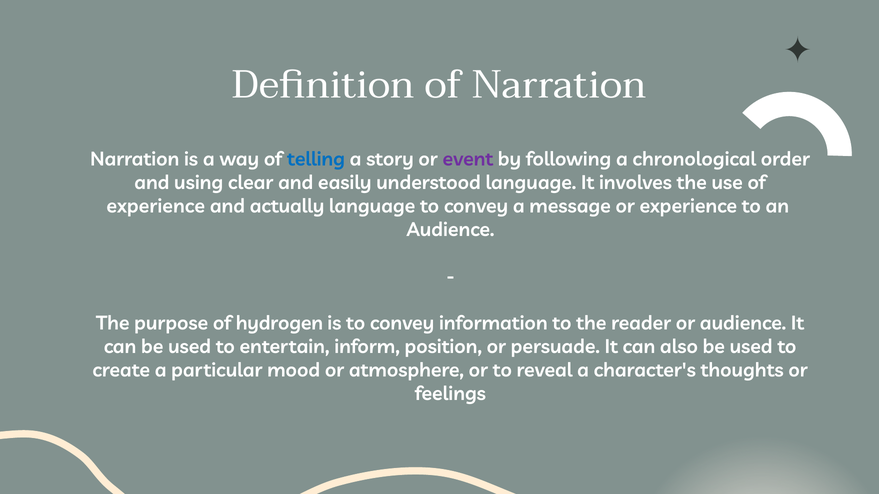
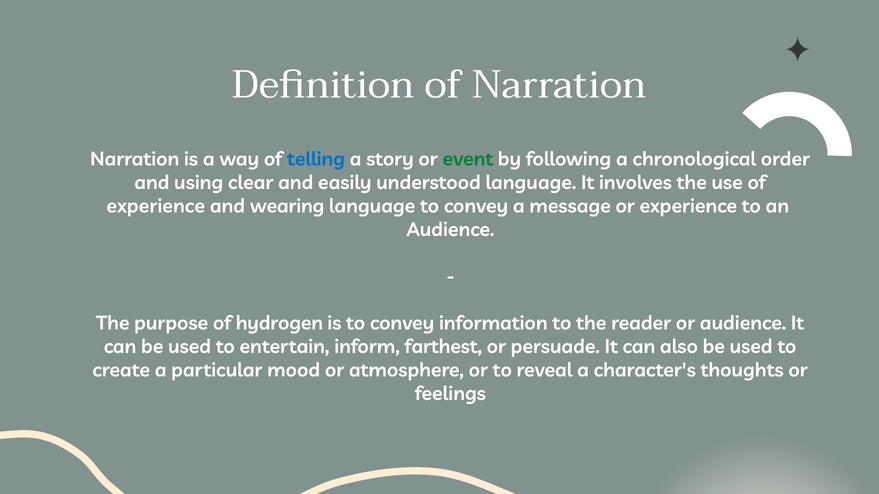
event colour: purple -> green (468, 160)
actually: actually -> wearing (287, 207)
position: position -> farthest (443, 347)
